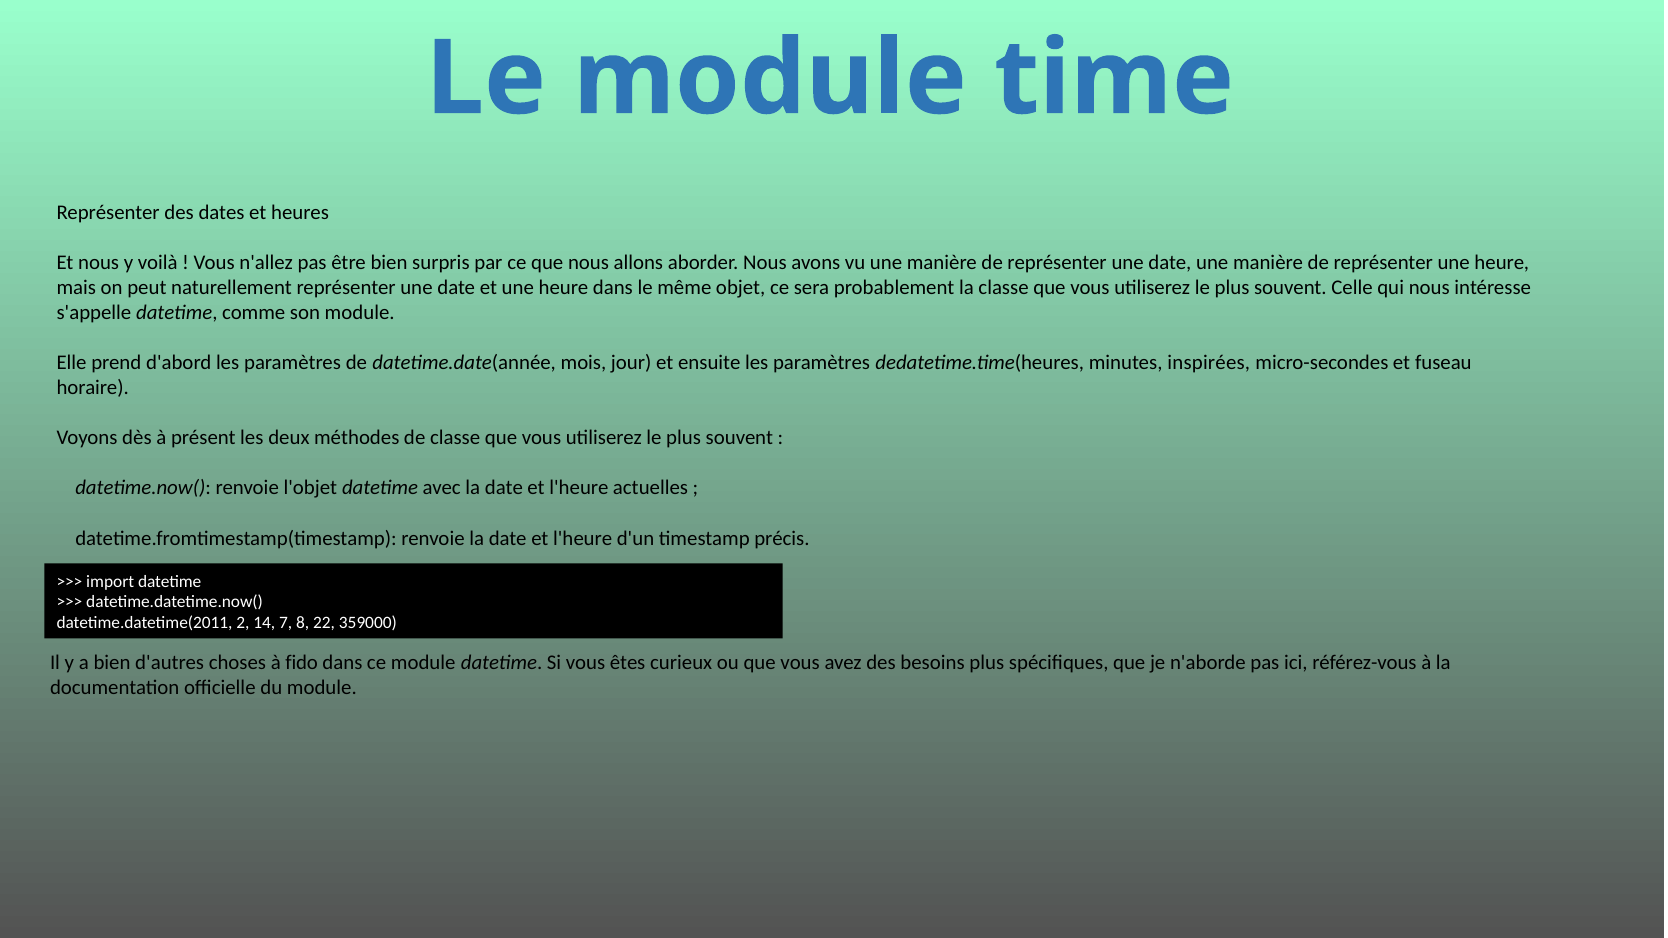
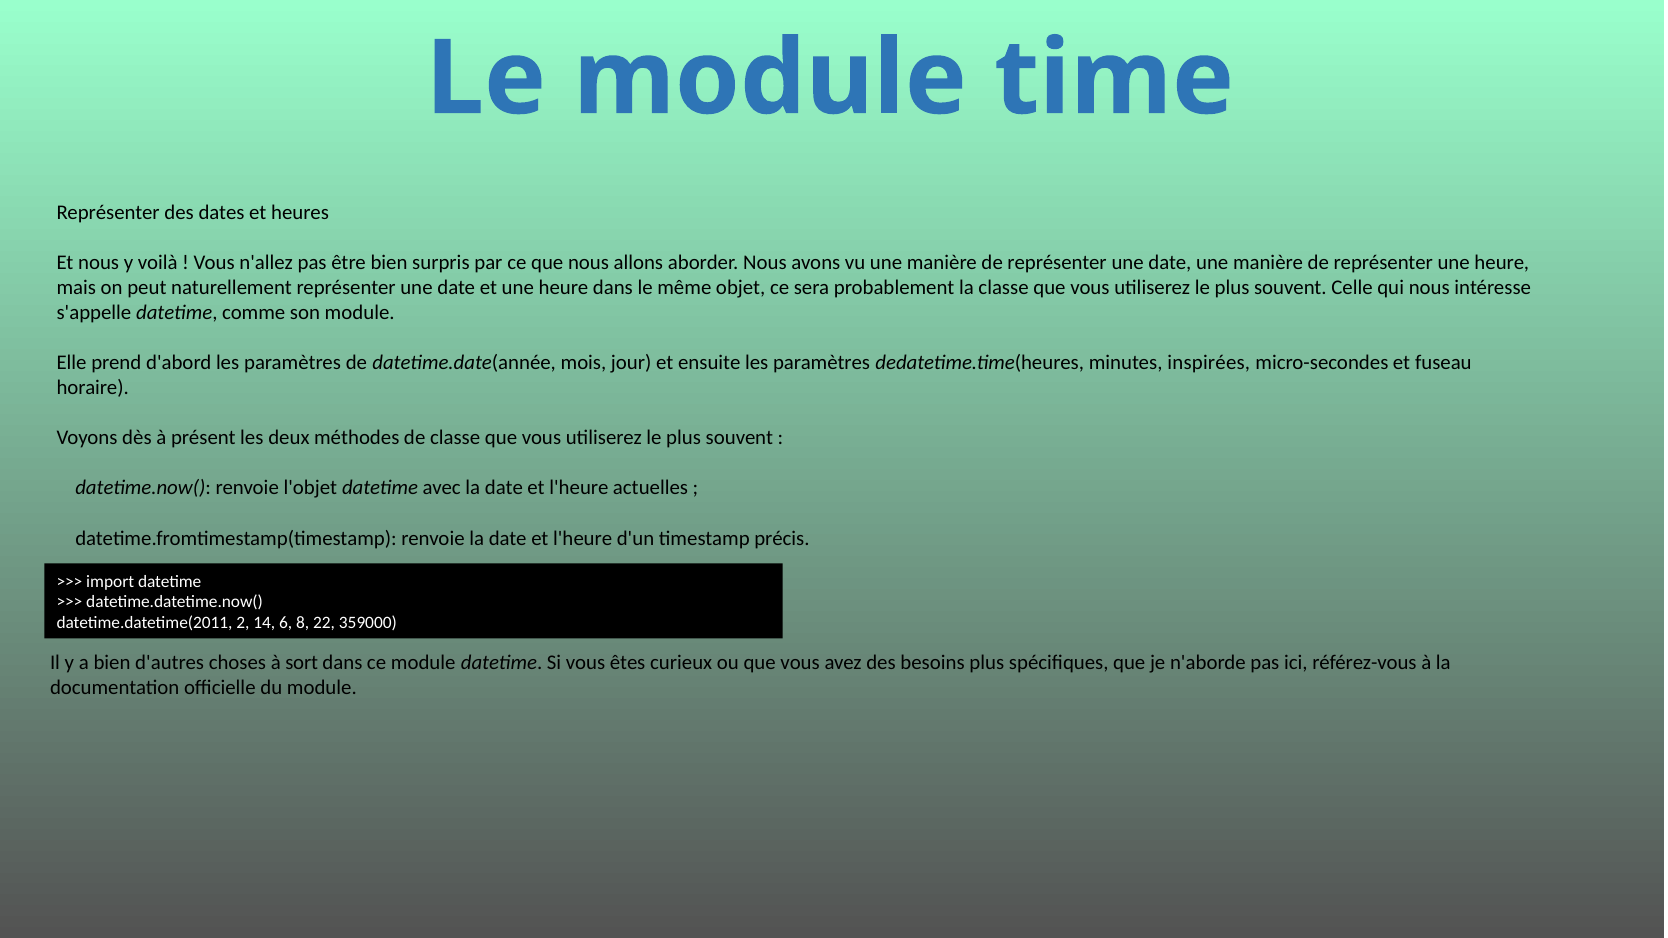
7: 7 -> 6 (286, 623)
fido: fido -> sort (302, 662)
